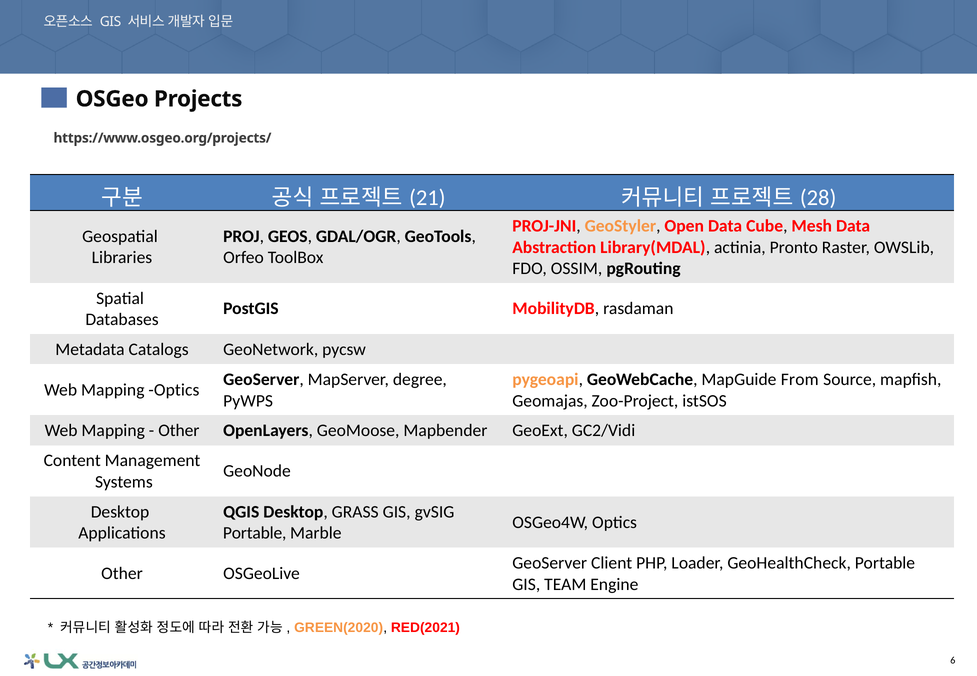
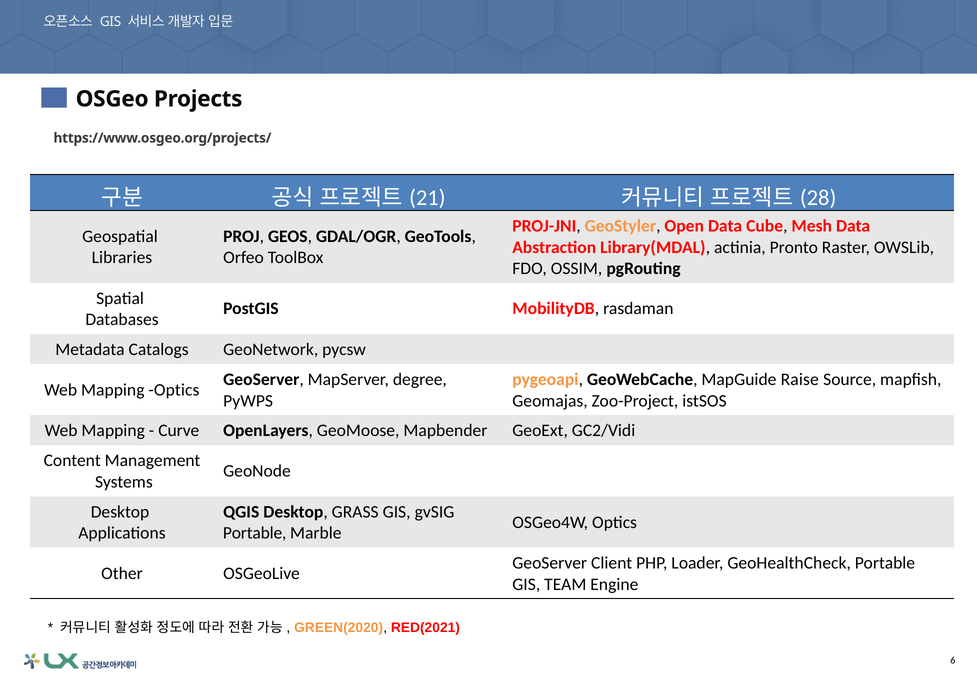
From: From -> Raise (800, 380)
Other: Other -> Curve (179, 431)
